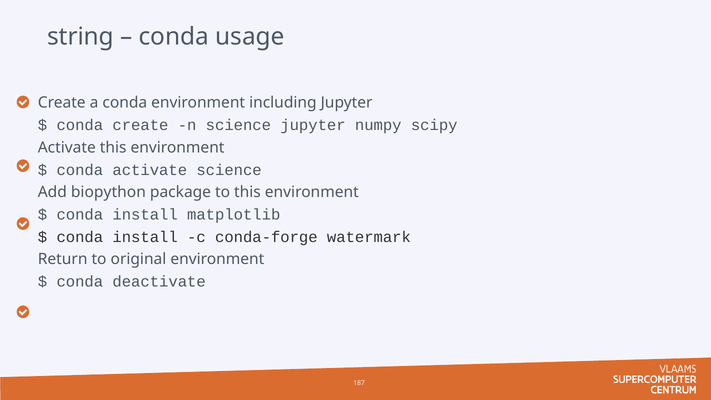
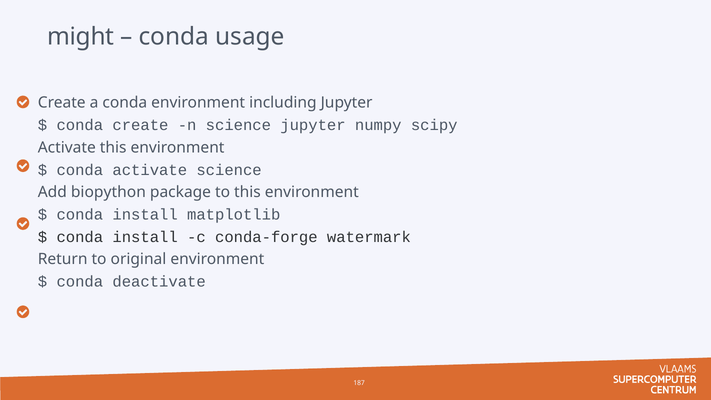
string: string -> might (81, 37)
